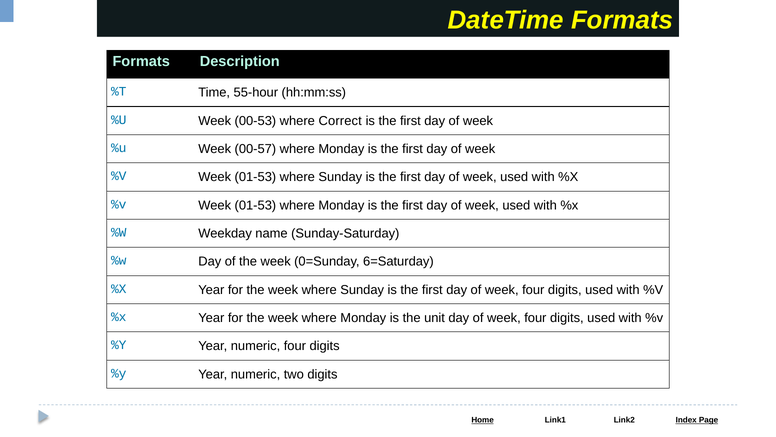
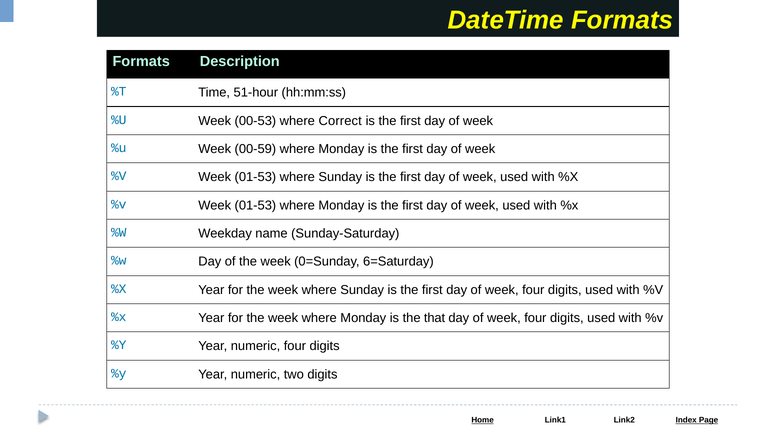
55-hour: 55-hour -> 51-hour (256, 92)
00-57: 00-57 -> 00-59 (255, 149)
unit: unit -> that (435, 318)
